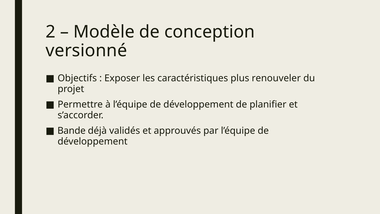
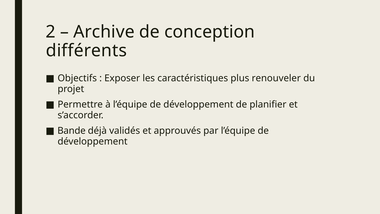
Modèle: Modèle -> Archive (104, 32)
versionné: versionné -> différents (86, 51)
